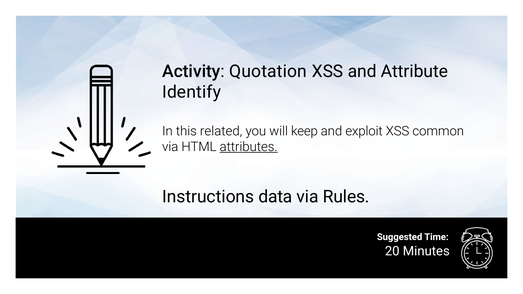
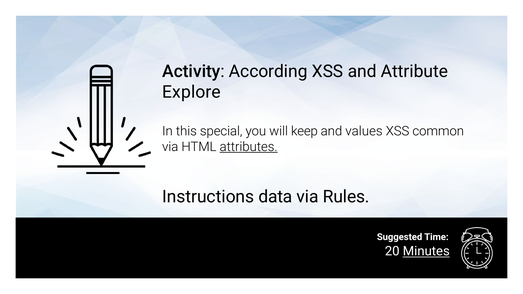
Quotation: Quotation -> According (268, 71)
Identify: Identify -> Explore (192, 92)
related: related -> special (221, 131)
exploit: exploit -> values (364, 131)
Minutes underline: none -> present (426, 251)
